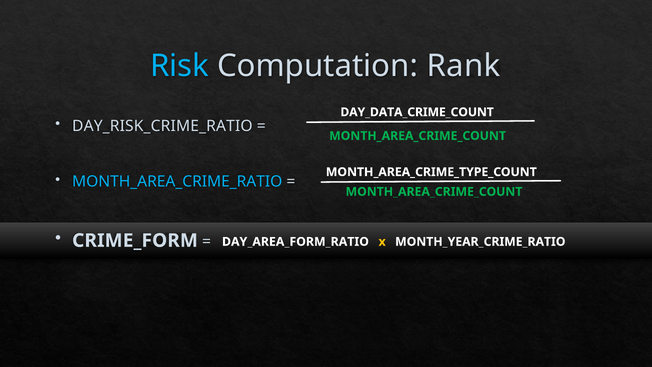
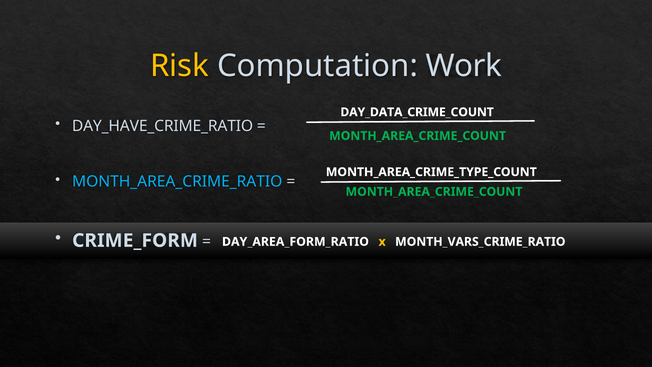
Risk colour: light blue -> yellow (180, 66)
Rank: Rank -> Work (464, 66)
DAY_RISK_CRIME_RATIO: DAY_RISK_CRIME_RATIO -> DAY_HAVE_CRIME_RATIO (163, 126)
MONTH_YEAR_CRIME_RATIO: MONTH_YEAR_CRIME_RATIO -> MONTH_VARS_CRIME_RATIO (480, 242)
